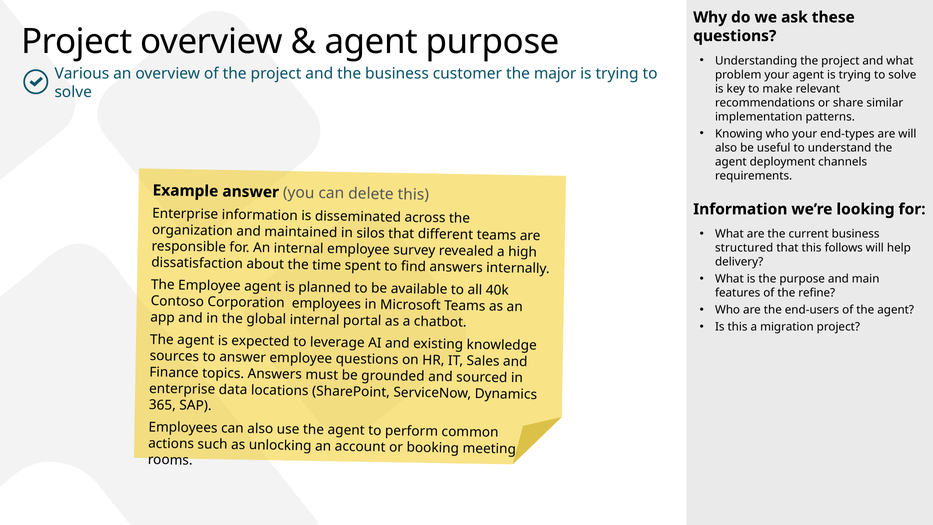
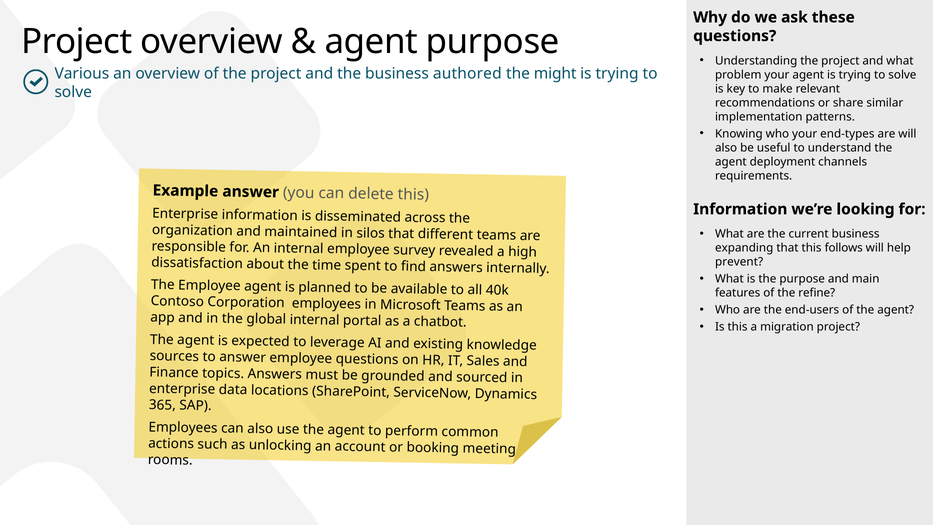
customer: customer -> authored (467, 73)
major: major -> might (555, 73)
structured: structured -> expanding (744, 248)
delivery: delivery -> prevent (739, 262)
